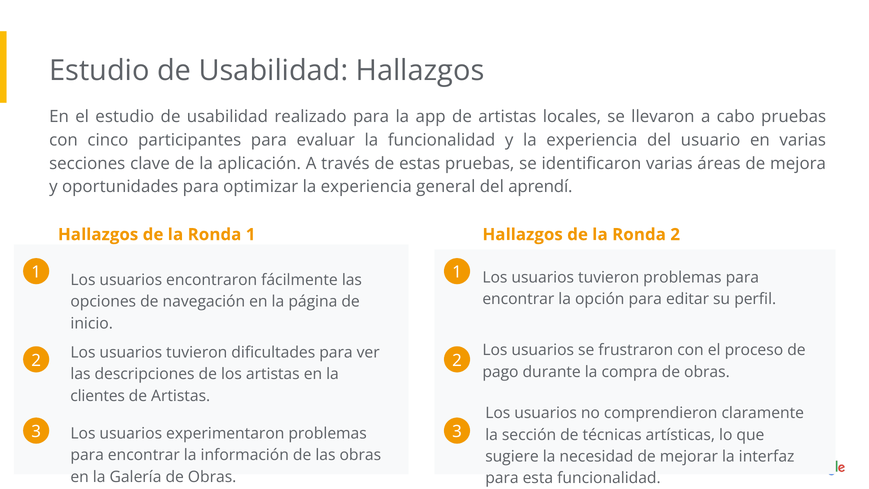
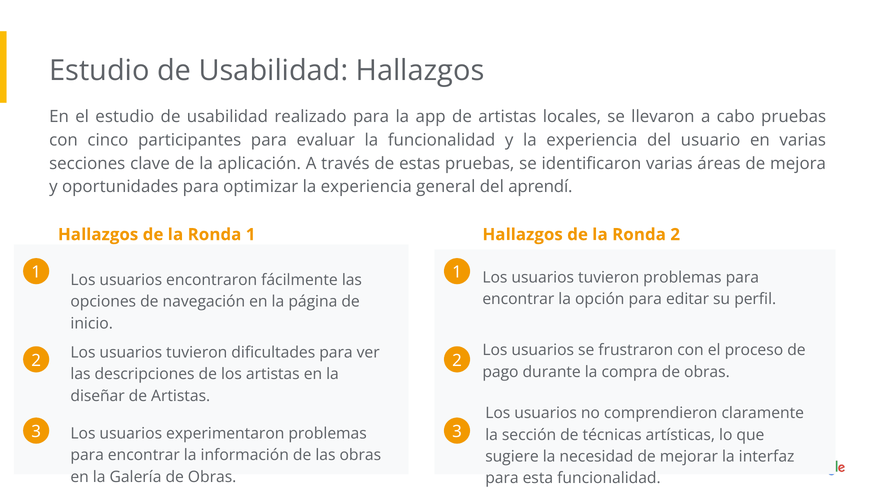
clientes: clientes -> diseñar (98, 396)
